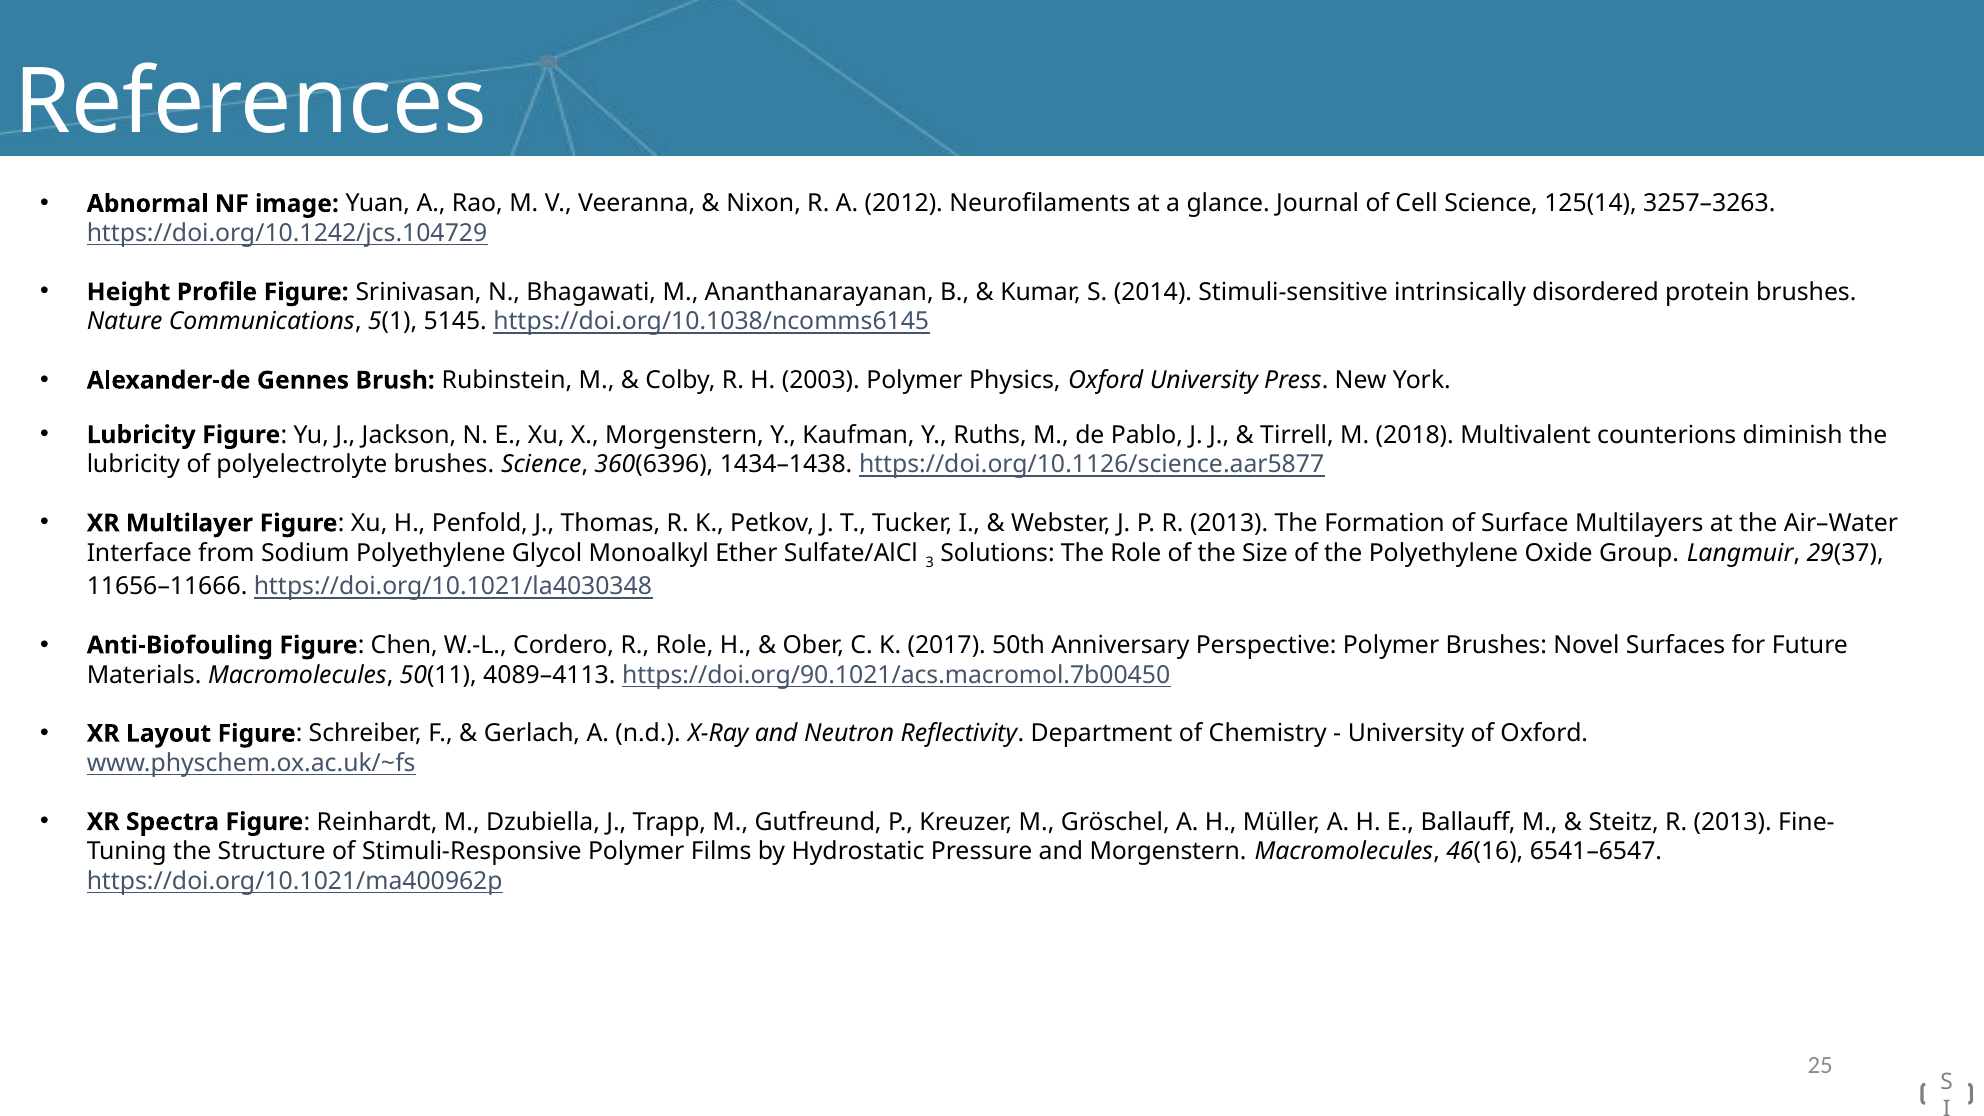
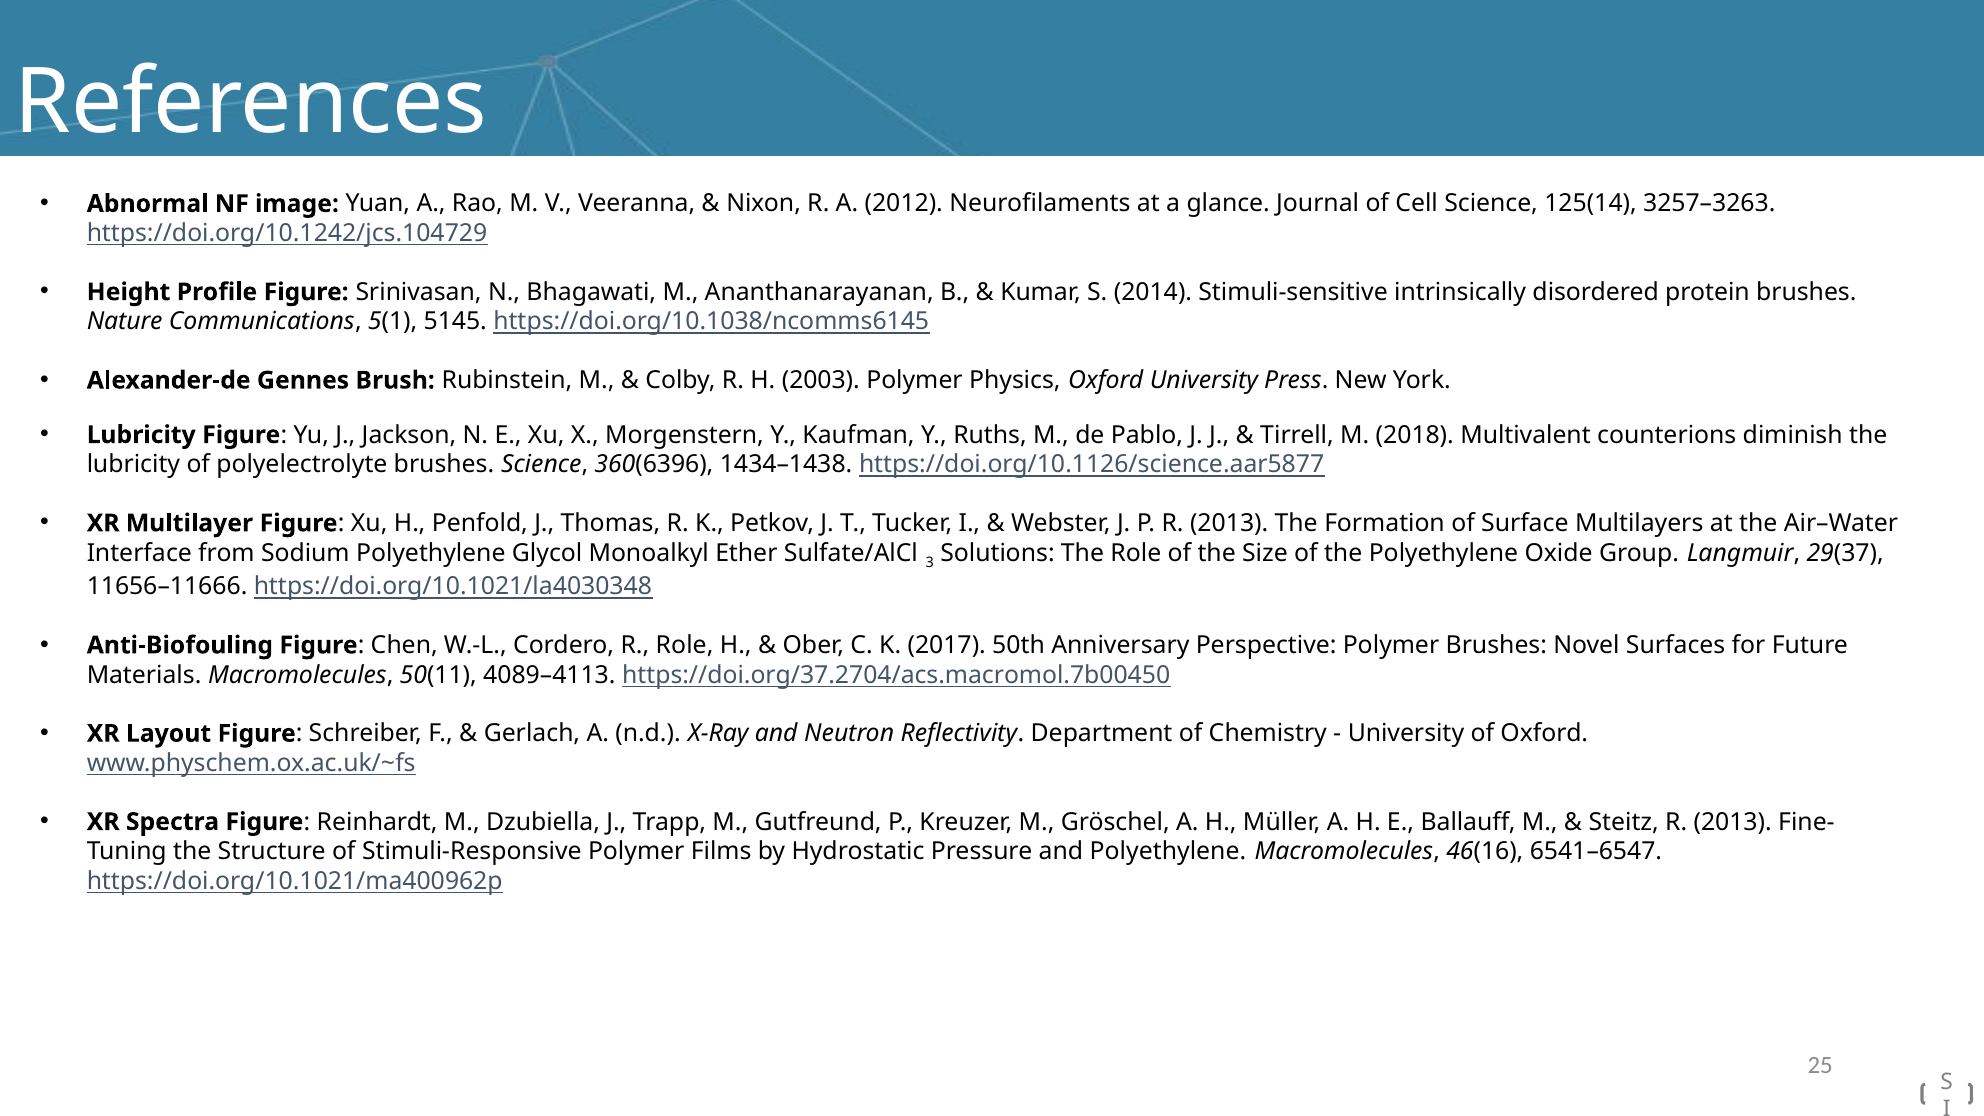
https://doi.org/90.1021/acs.macromol.7b00450: https://doi.org/90.1021/acs.macromol.7b00450 -> https://doi.org/37.2704/acs.macromol.7b00450 (896, 675)
and Morgenstern: Morgenstern -> Polyethylene (1168, 852)
